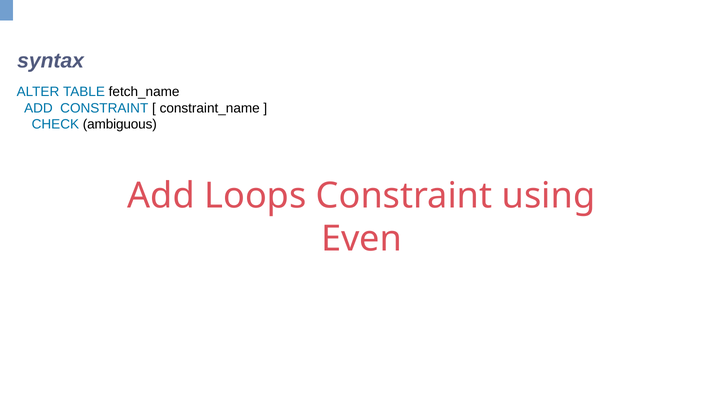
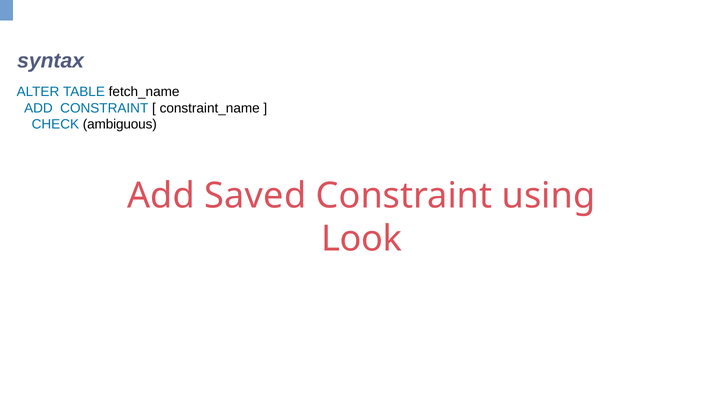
Loops: Loops -> Saved (255, 196)
Even: Even -> Look (362, 239)
